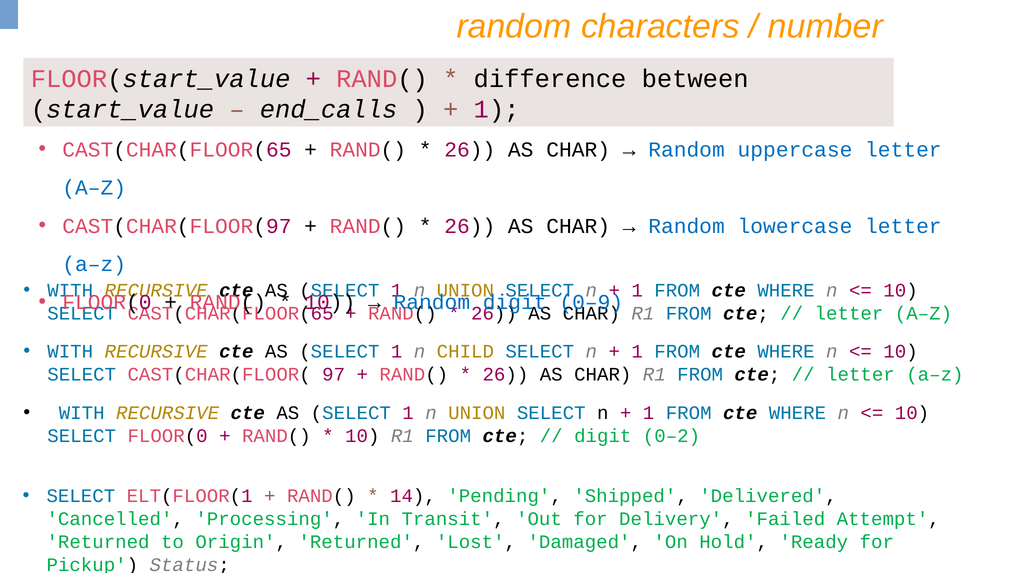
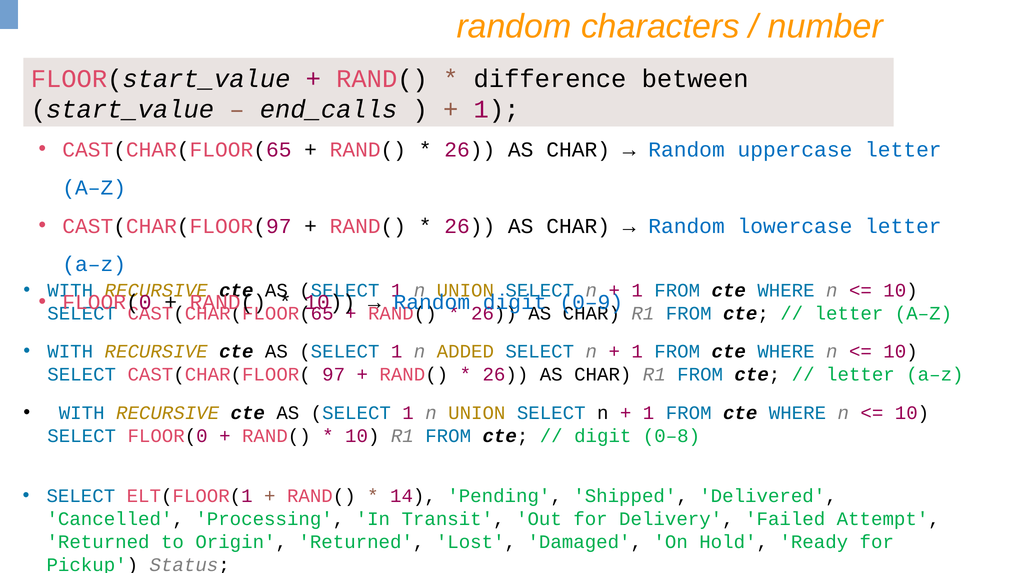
CHILD: CHILD -> ADDED (465, 351)
0–2: 0–2 -> 0–8 (671, 435)
